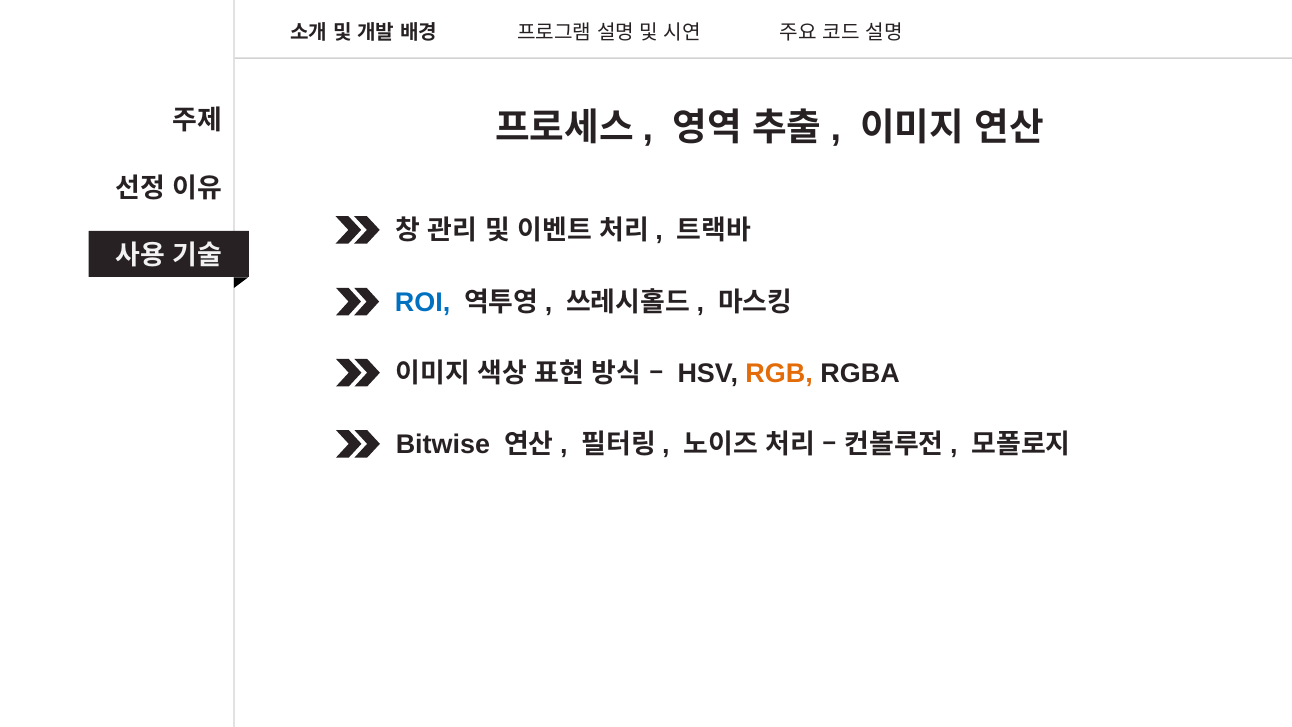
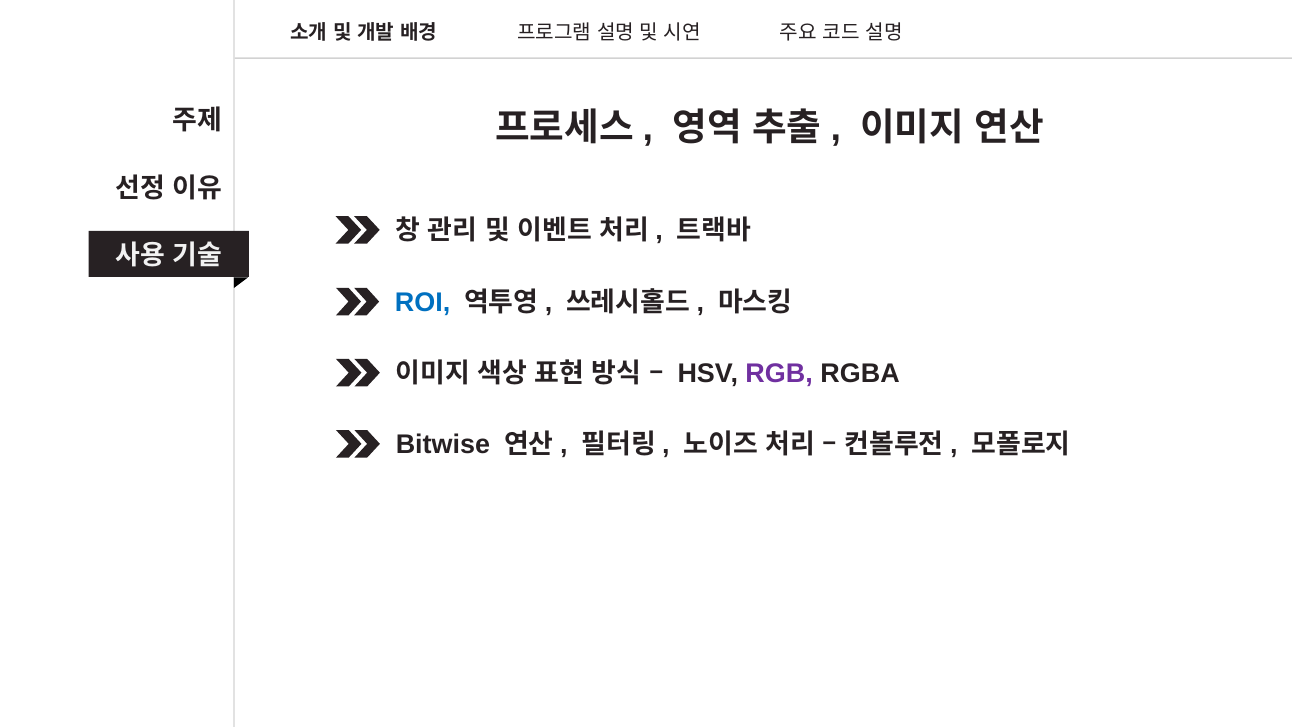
RGB colour: orange -> purple (779, 373)
